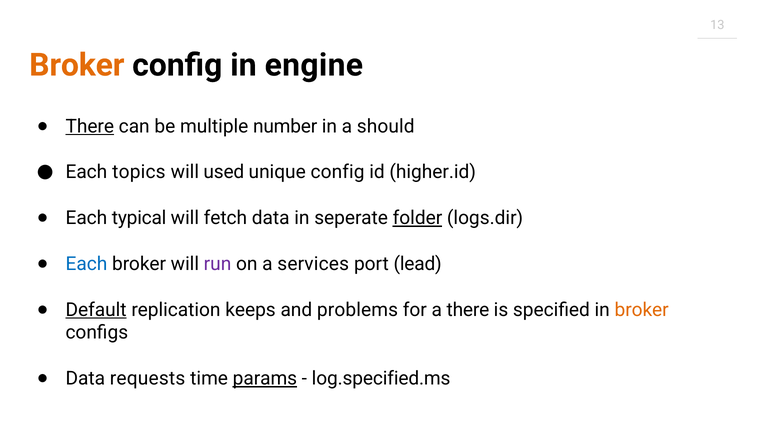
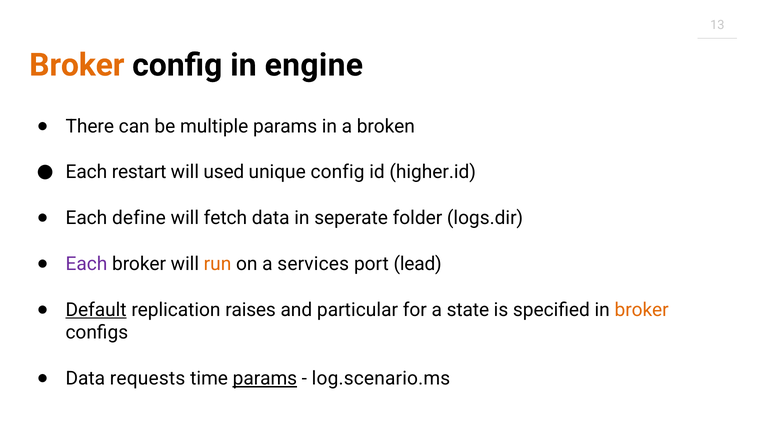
There underline: present -> none (90, 126)
multiple number: number -> params (285, 126)
should: should -> broken (386, 126)
topics: topics -> restart (139, 172)
typical: typical -> define (139, 218)
folder underline: present -> none (417, 218)
Each colour: blue -> purple (86, 264)
run colour: purple -> orange (218, 264)
keeps: keeps -> raises (251, 310)
problems: problems -> particular (358, 310)
a there: there -> state (468, 310)
log.specified.ms: log.specified.ms -> log.scenario.ms (381, 379)
